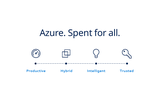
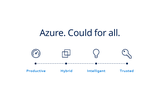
Spent: Spent -> Could (80, 33)
